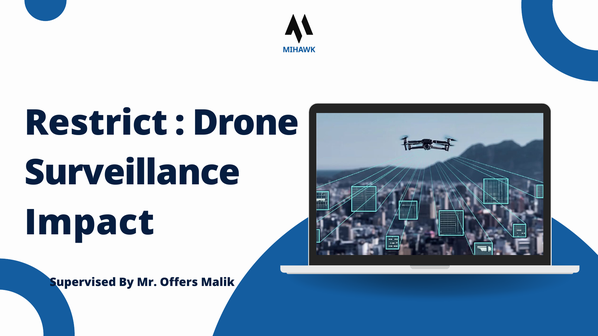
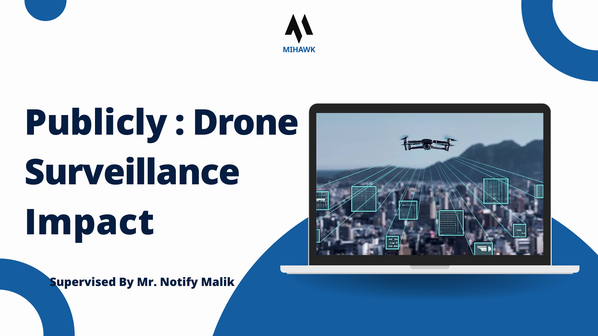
Restrict: Restrict -> Publicly (96, 123)
Offers: Offers -> Notify (179, 283)
